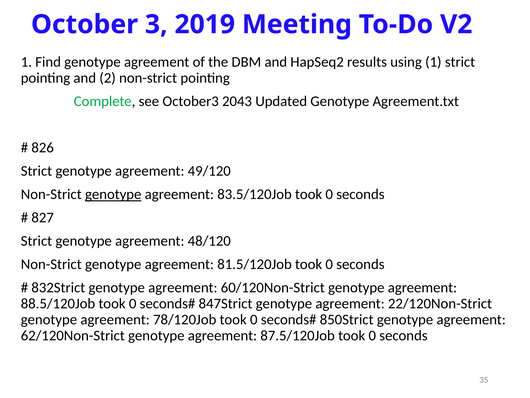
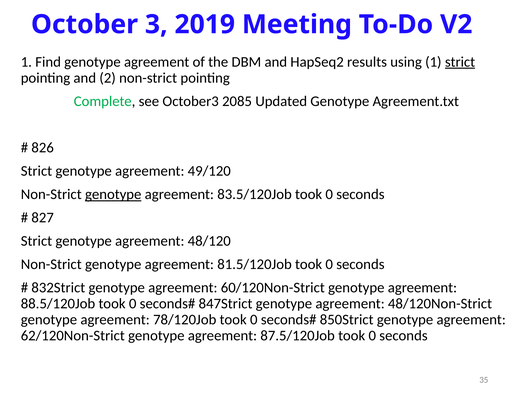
strict underline: none -> present (460, 62)
2043: 2043 -> 2085 (237, 101)
22/120Non-Strict: 22/120Non-Strict -> 48/120Non-Strict (440, 303)
